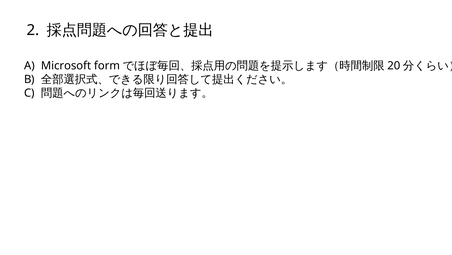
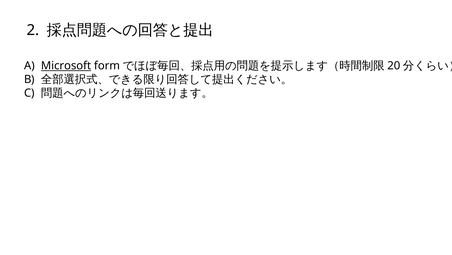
Microsoft underline: none -> present (66, 66)
